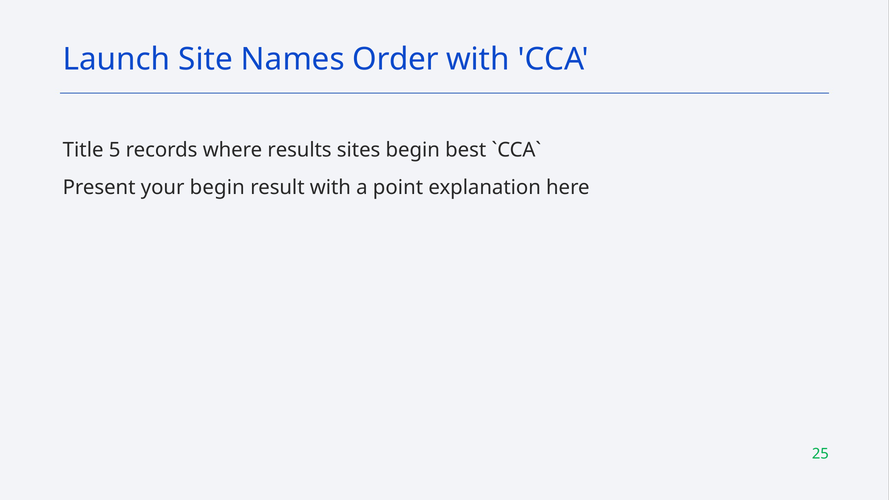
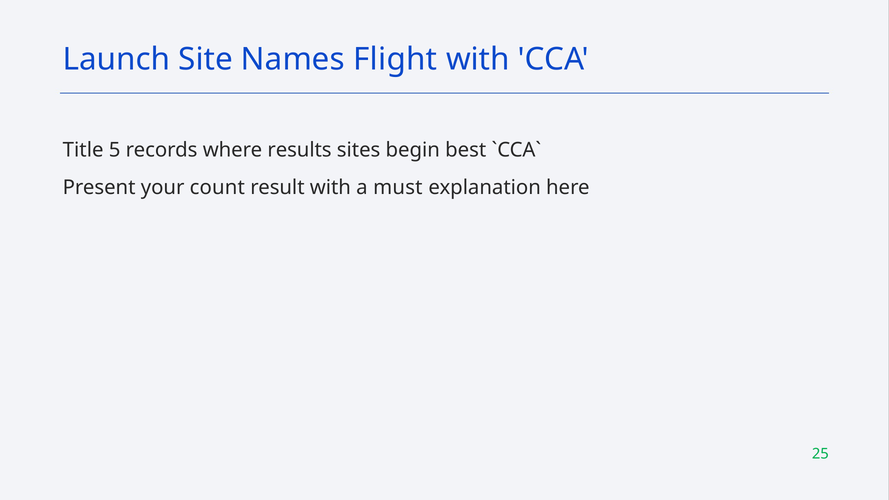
Order: Order -> Flight (395, 59)
your begin: begin -> count (217, 187)
point: point -> must (398, 187)
